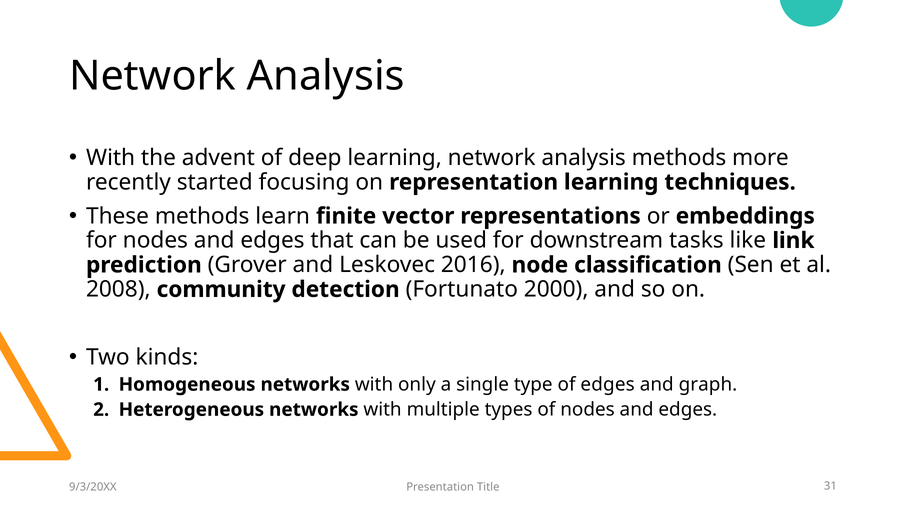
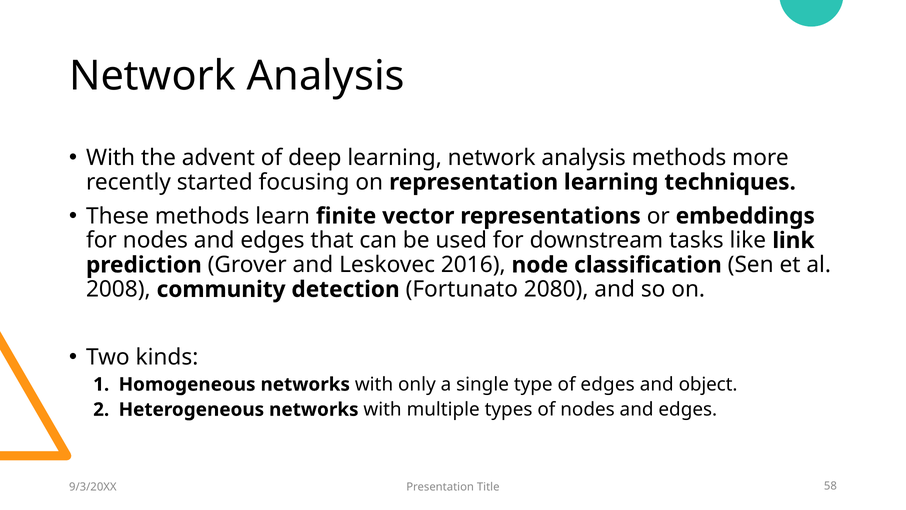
2000: 2000 -> 2080 (556, 289)
graph: graph -> object (708, 384)
31: 31 -> 58 (830, 486)
